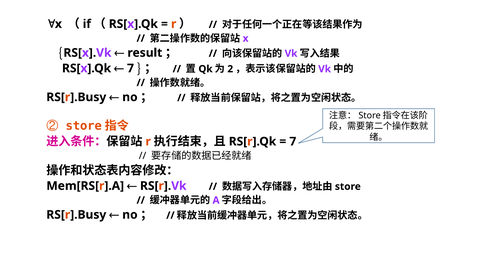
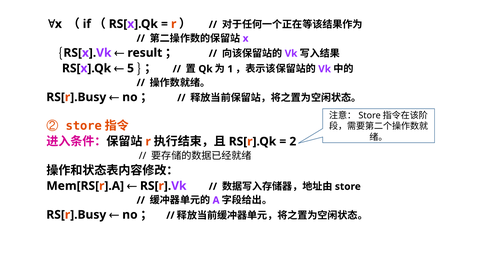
7: 7 -> 5 (131, 68)
2: 2 -> 1 (230, 69)
7: 7 -> 2 (293, 141)
